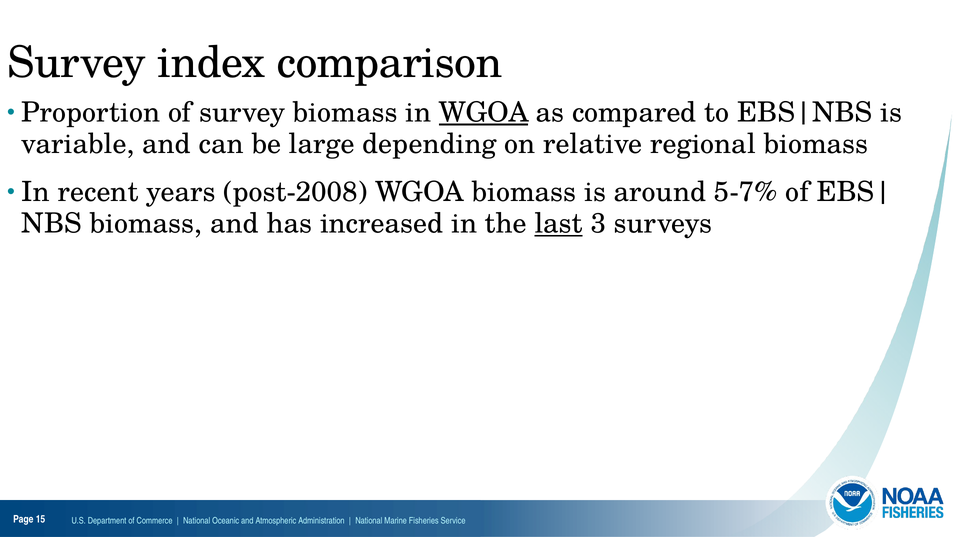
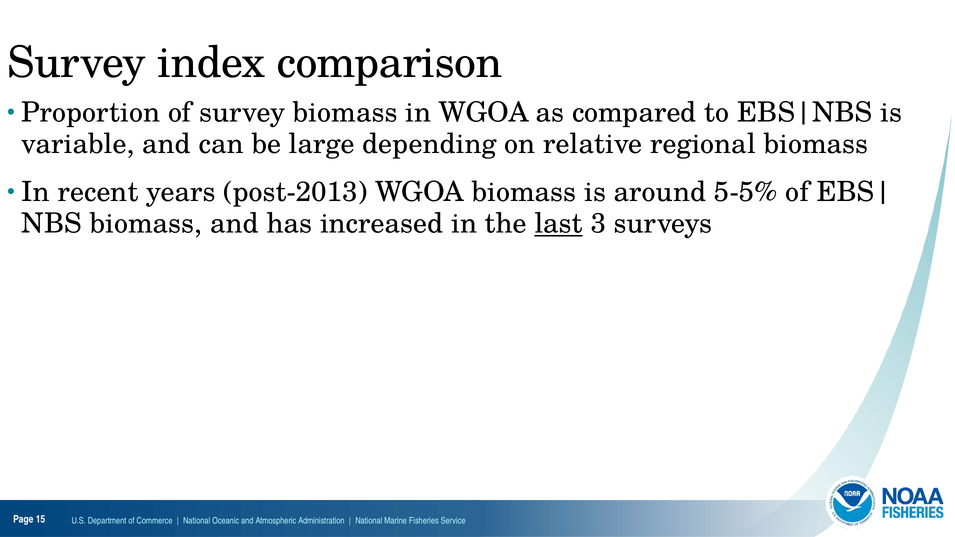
WGOA underline: present -> none (484, 113)
post-2008: post-2008 -> post-2013 (295, 192)
5-7%: 5-7% -> 5-5% (746, 192)
